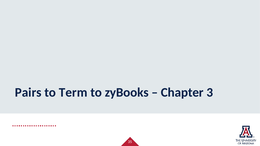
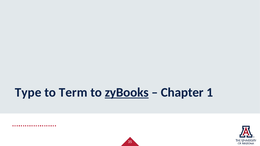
Pairs: Pairs -> Type (28, 93)
zyBooks underline: none -> present (127, 93)
3: 3 -> 1 (210, 93)
